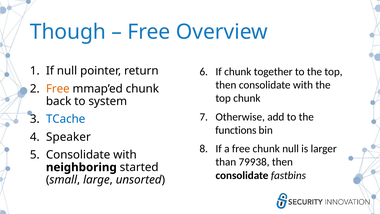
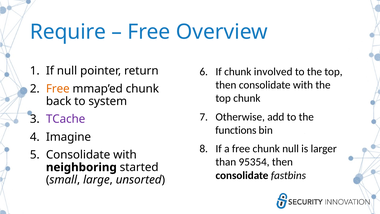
Though: Though -> Require (68, 32)
together: together -> involved (273, 72)
TCache colour: blue -> purple (66, 119)
Speaker: Speaker -> Imagine (68, 137)
79938: 79938 -> 95354 (254, 162)
